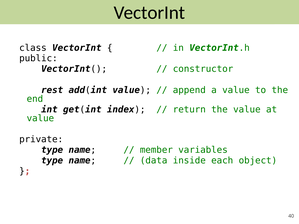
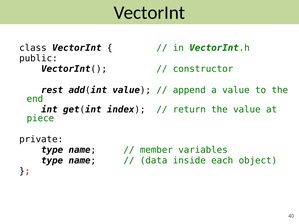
value: value -> piece (40, 118)
